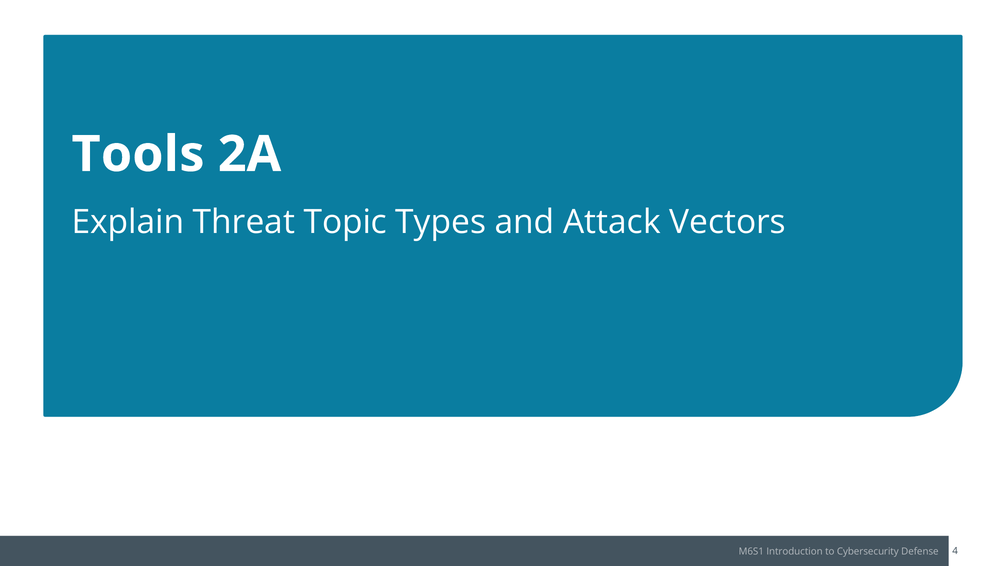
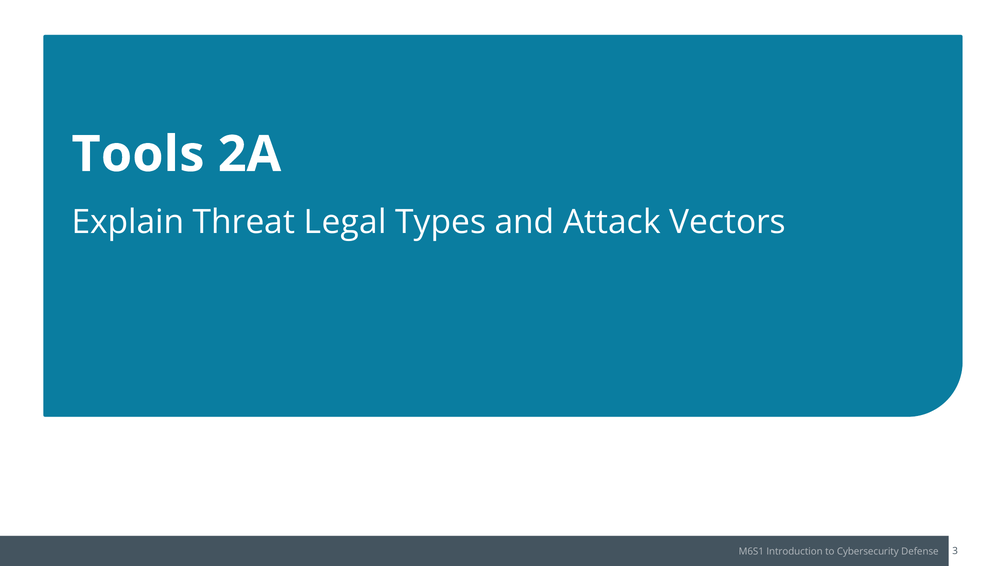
Topic: Topic -> Legal (345, 222)
4: 4 -> 3 (955, 551)
